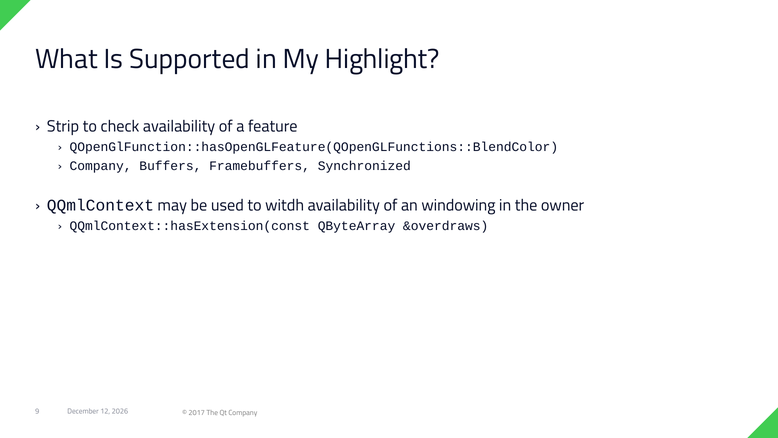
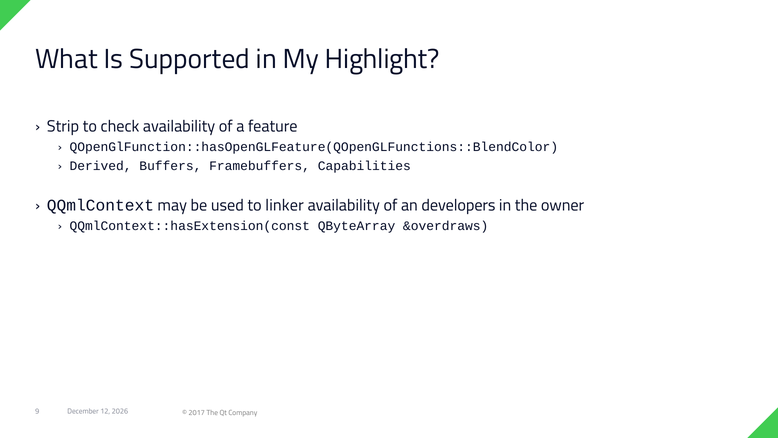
Company: Company -> Derived (101, 166)
Synchronized: Synchronized -> Capabilities (364, 166)
witdh: witdh -> linker (285, 205)
windowing: windowing -> developers (458, 205)
